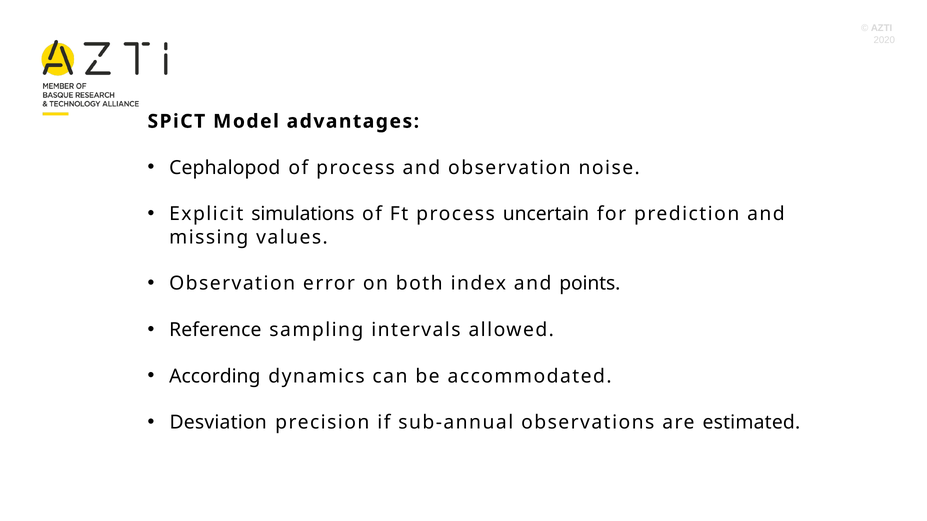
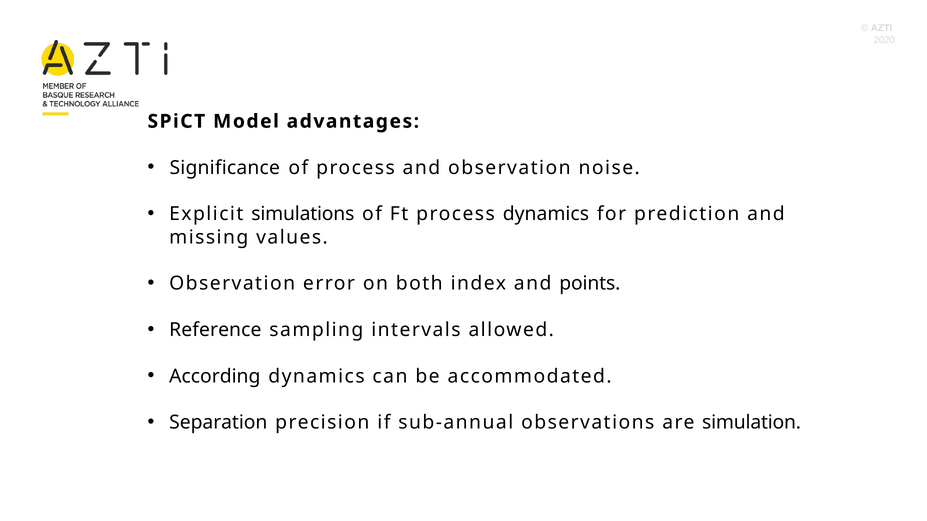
Cephalopod: Cephalopod -> Significance (225, 168)
process uncertain: uncertain -> dynamics (546, 214)
Desviation: Desviation -> Separation (218, 423)
estimated: estimated -> simulation (752, 423)
